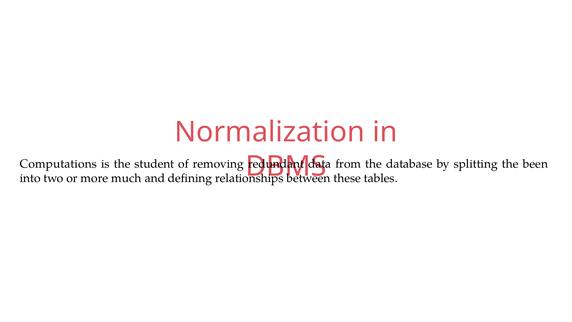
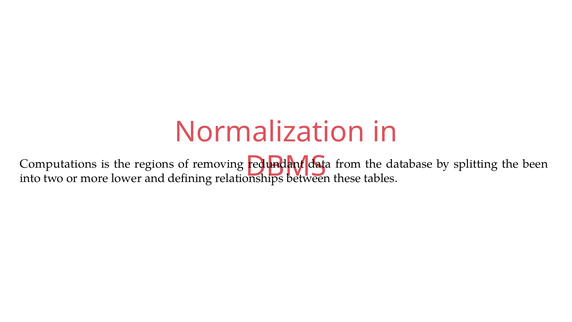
student: student -> regions (154, 164)
much: much -> lower (126, 178)
